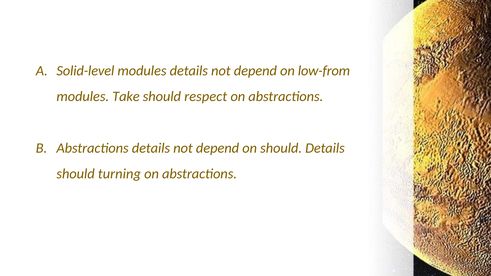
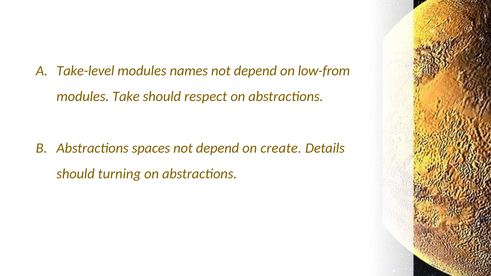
Solid-level: Solid-level -> Take-level (85, 71)
modules details: details -> names (189, 71)
Abstractions details: details -> spaces (151, 148)
on should: should -> create (281, 148)
